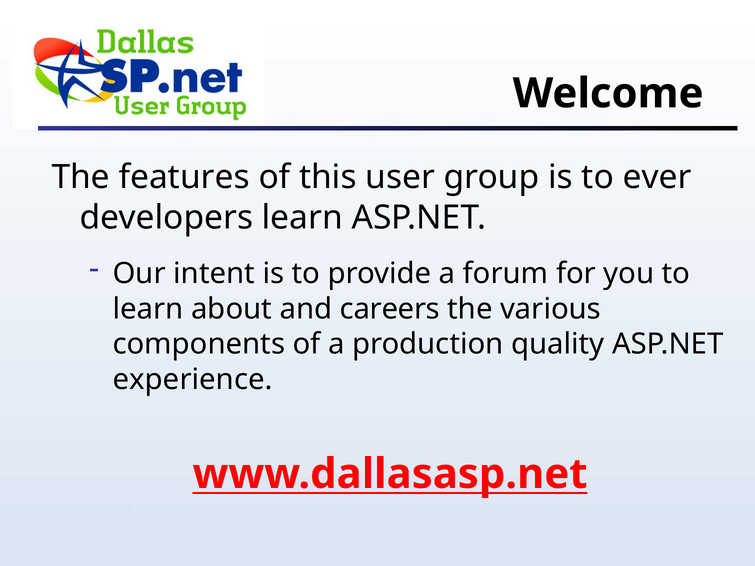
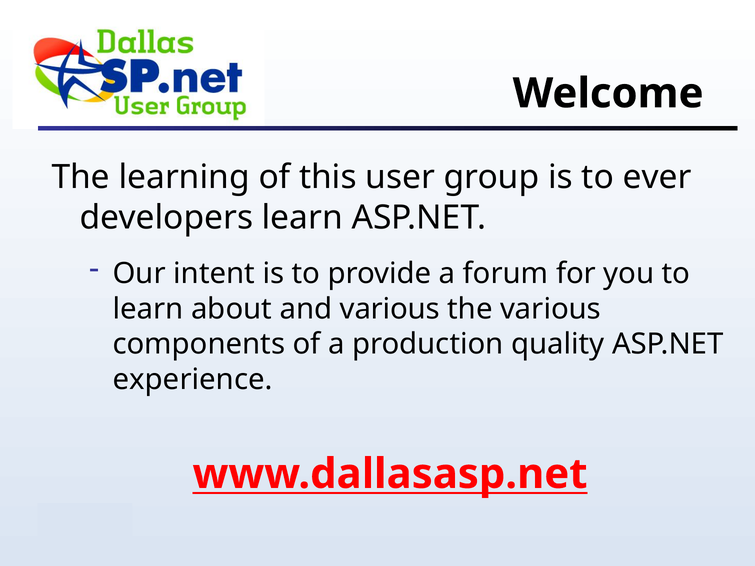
features: features -> learning (184, 177)
and careers: careers -> various (390, 309)
